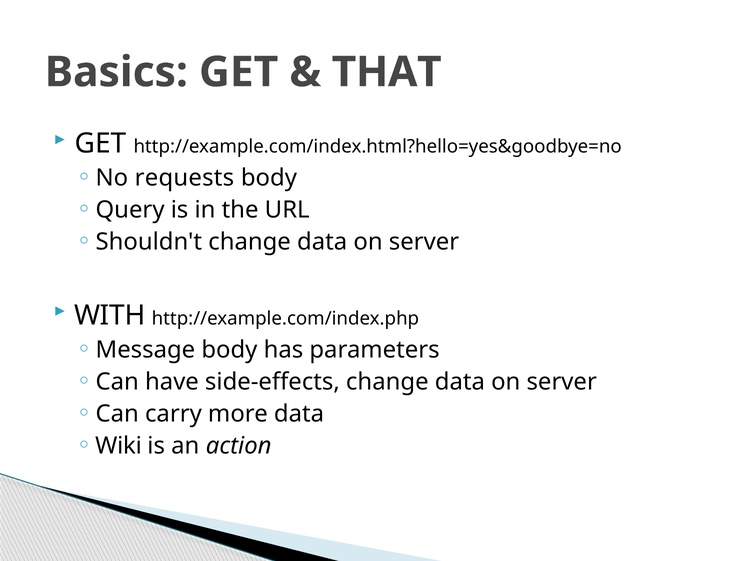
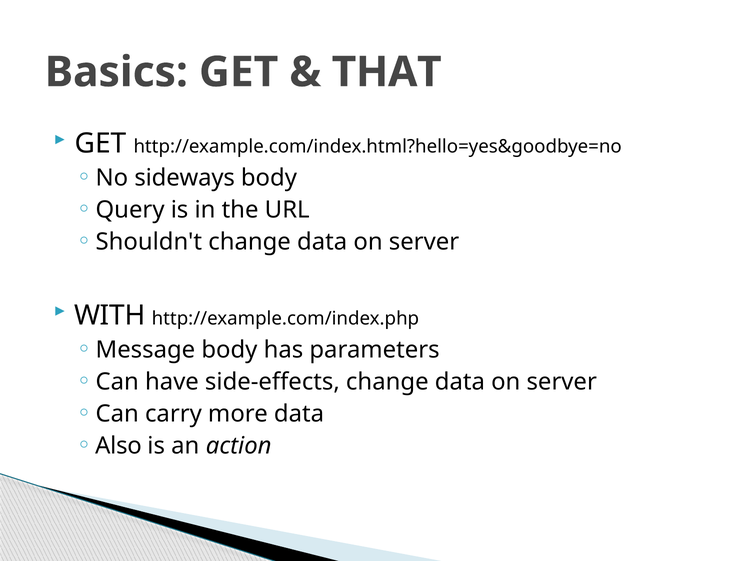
requests: requests -> sideways (185, 178)
Wiki: Wiki -> Also (119, 446)
